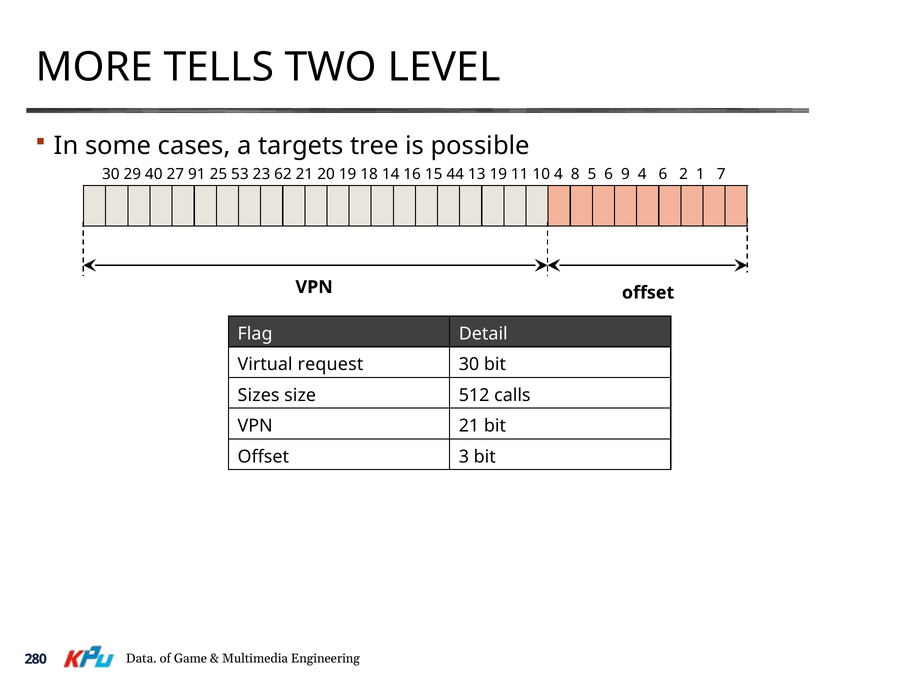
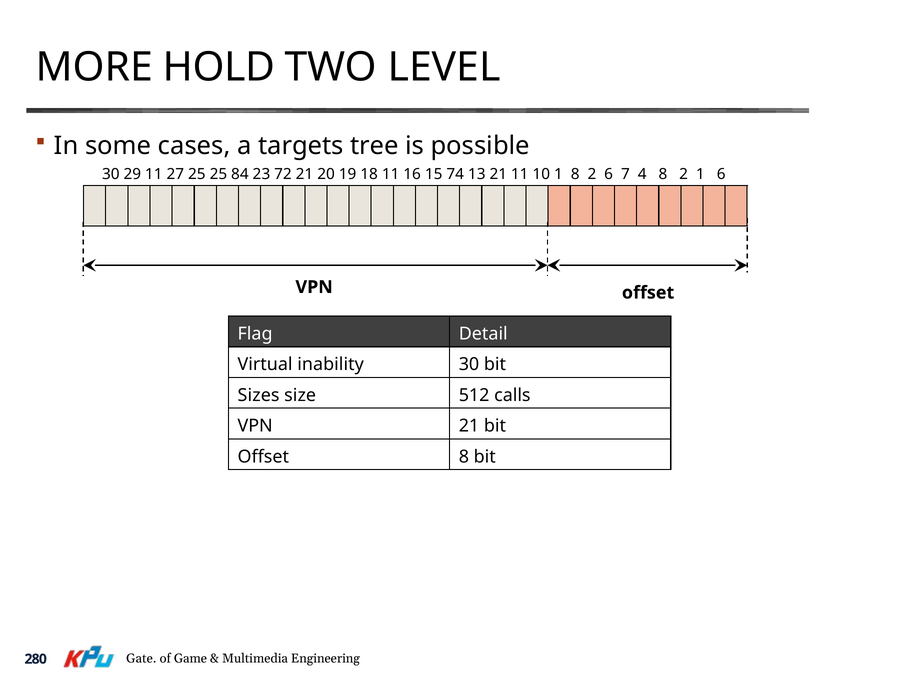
TELLS: TELLS -> HOLD (219, 67)
29 40: 40 -> 11 (154, 174)
27 91: 91 -> 25 (197, 174)
53: 53 -> 84 (240, 174)
62: 62 -> 72 (283, 174)
18 14: 14 -> 11 (391, 174)
44: 44 -> 74 (455, 174)
13 19: 19 -> 21 (498, 174)
10 4: 4 -> 1 (558, 174)
5: 5 -> 2 (592, 174)
9: 9 -> 7 (625, 174)
4 6: 6 -> 8 (663, 174)
1 7: 7 -> 6 (721, 174)
request: request -> inability (331, 365)
Offset 3: 3 -> 8 (464, 457)
Data: Data -> Gate (141, 659)
